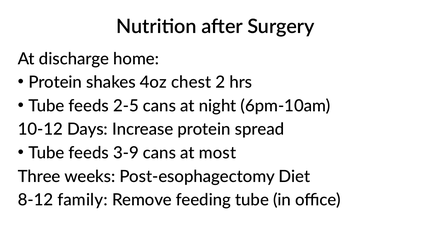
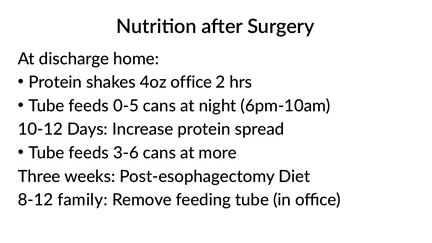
4oz chest: chest -> office (191, 82)
2-5: 2-5 -> 0-5 (126, 106)
3-9: 3-9 -> 3-6 (126, 153)
most: most -> more (218, 153)
